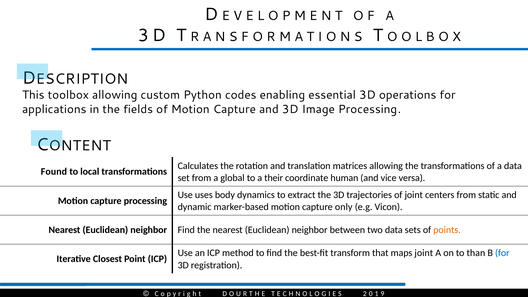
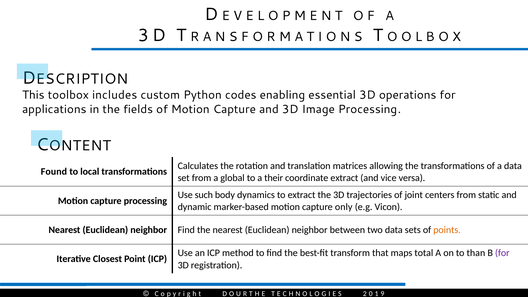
toolbox allowing: allowing -> includes (115, 95)
coordinate human: human -> extract (344, 178)
uses: uses -> such (204, 195)
maps joint: joint -> total (424, 253)
for colour: blue -> purple (502, 253)
